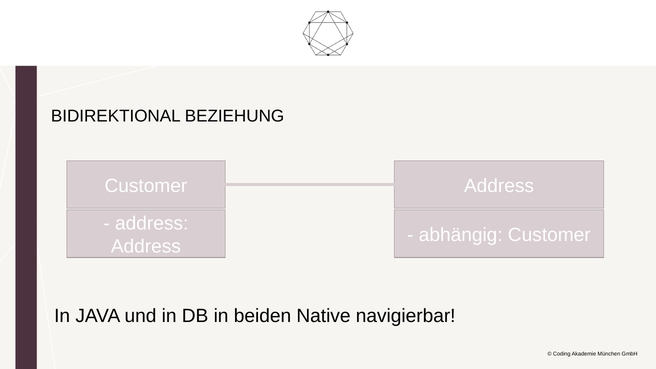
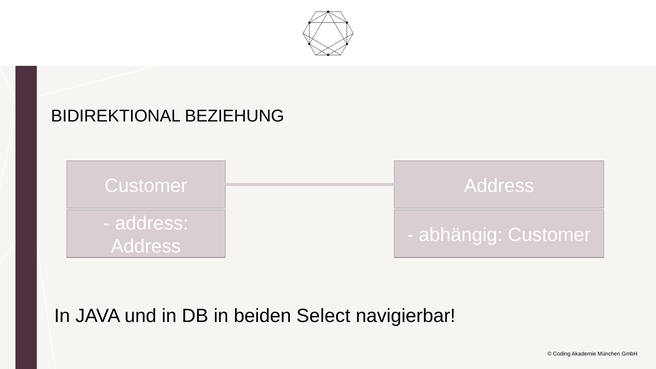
Native: Native -> Select (323, 316)
